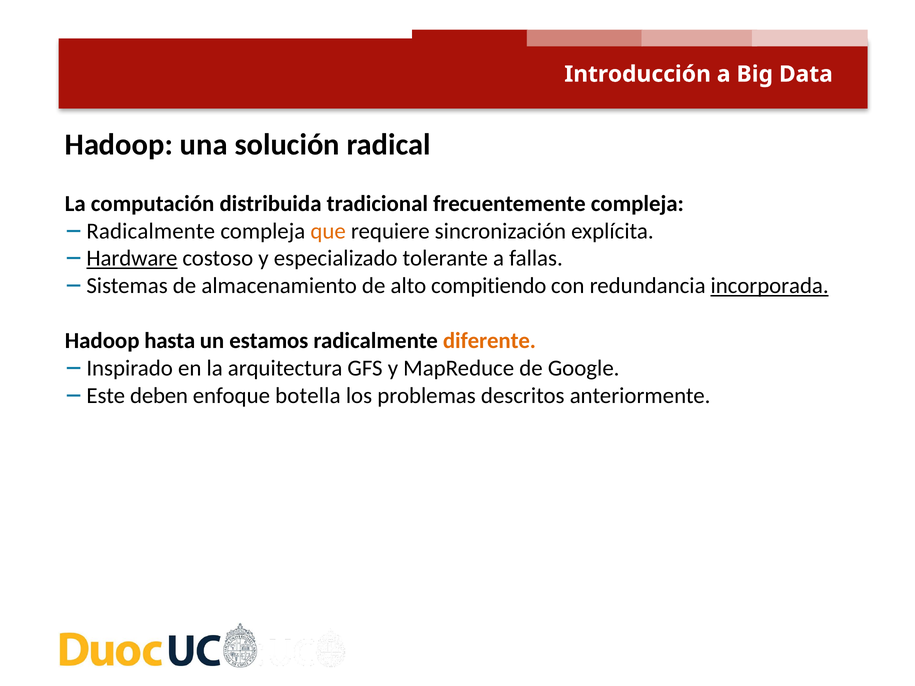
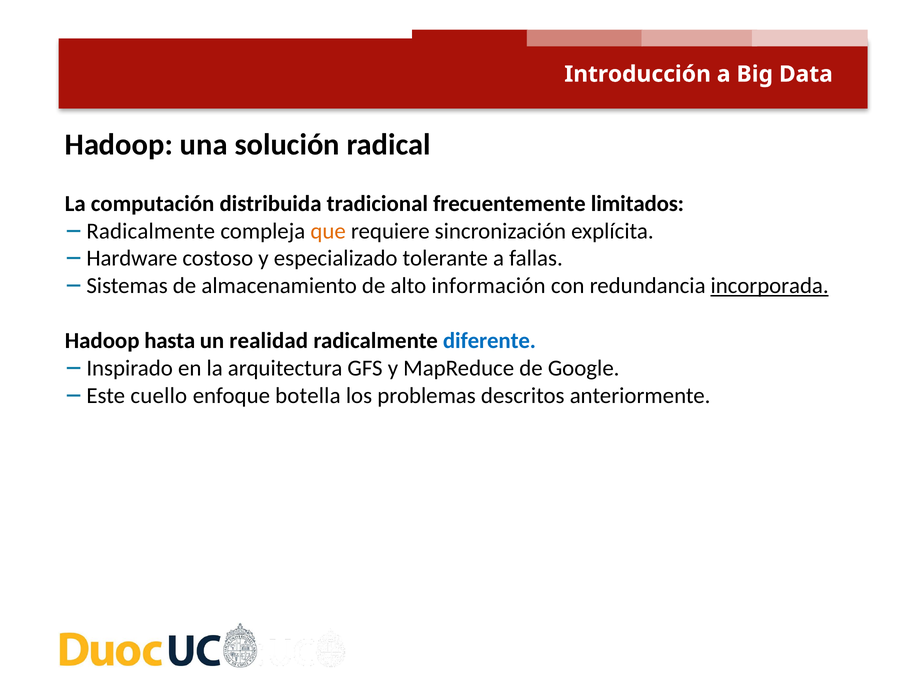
frecuentemente compleja: compleja -> limitados (637, 204)
Hardware underline: present -> none (132, 259)
compitiendo: compitiendo -> información (489, 286)
estamos: estamos -> realidad (269, 341)
diferente colour: orange -> blue (489, 341)
deben: deben -> cuello (159, 396)
